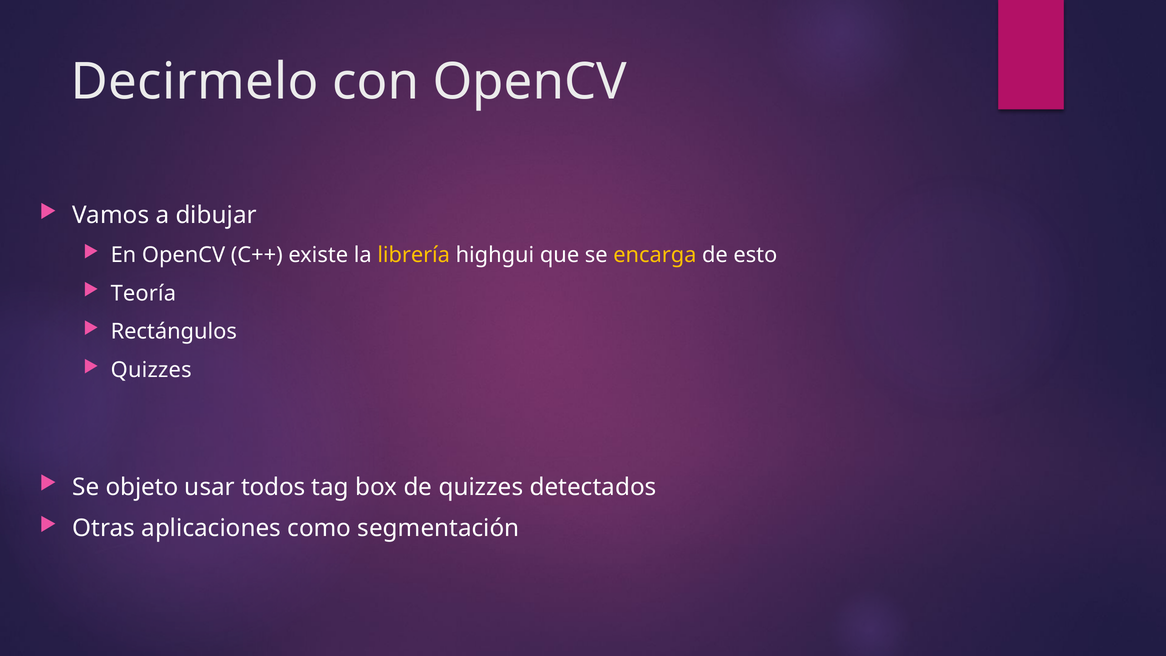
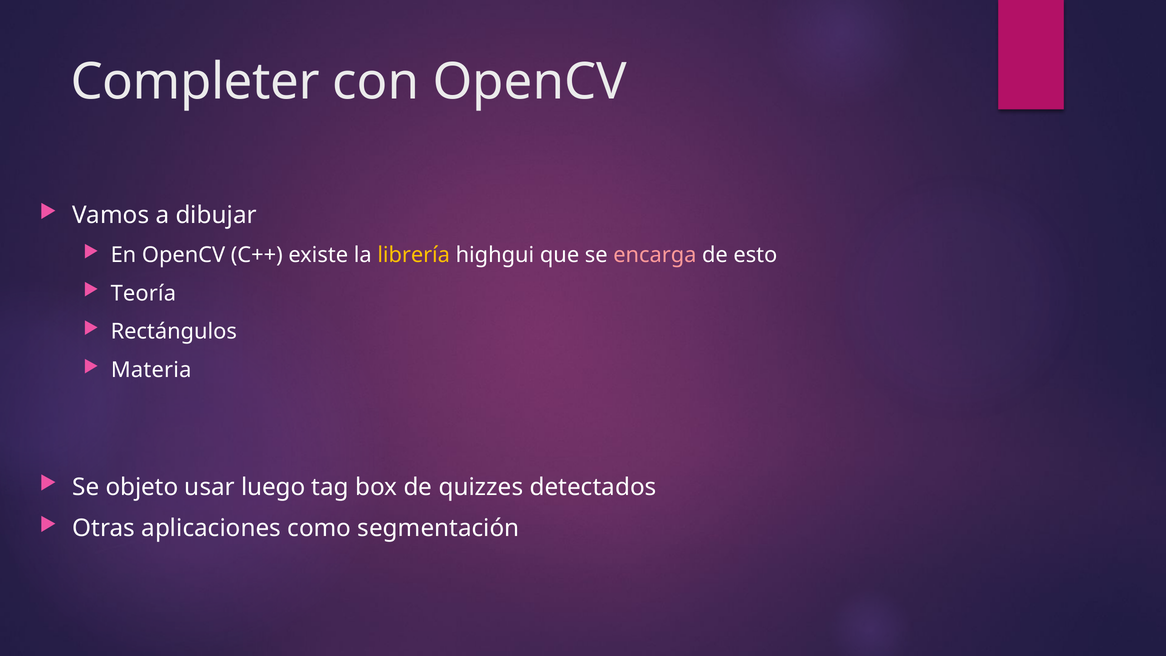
Decirmelo: Decirmelo -> Completer (195, 82)
encarga colour: yellow -> pink (655, 255)
Quizzes: Quizzes -> Materia (151, 370)
todos: todos -> luego (273, 487)
